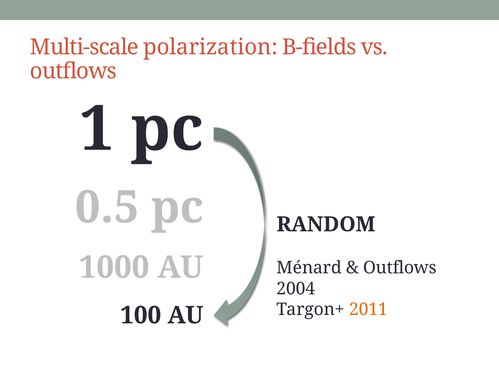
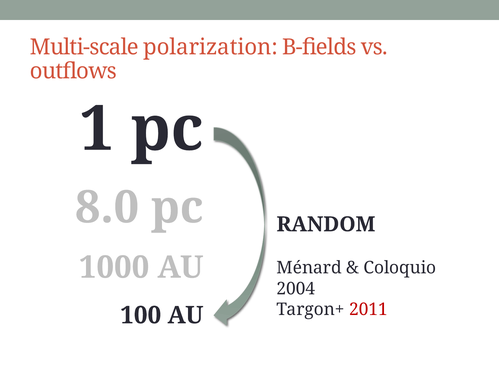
0.5: 0.5 -> 8.0 (107, 207)
Outflows: Outflows -> Coloquio (400, 267)
2011 colour: orange -> red (368, 309)
